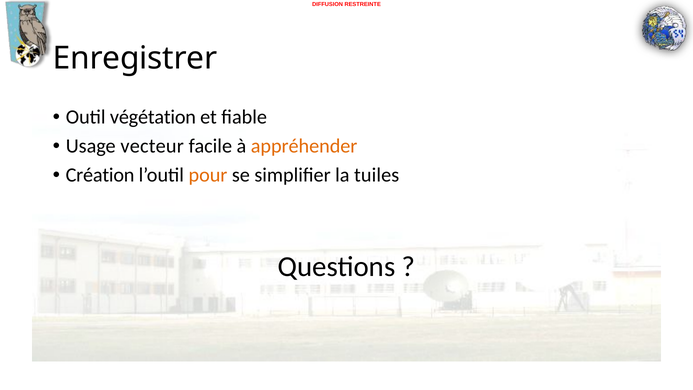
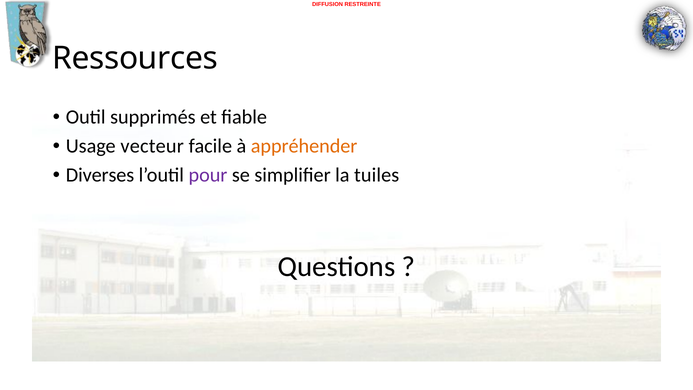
Enregistrer: Enregistrer -> Ressources (135, 58)
végétation: végétation -> supprimés (153, 117)
Création: Création -> Diverses (100, 175)
pour colour: orange -> purple (208, 175)
